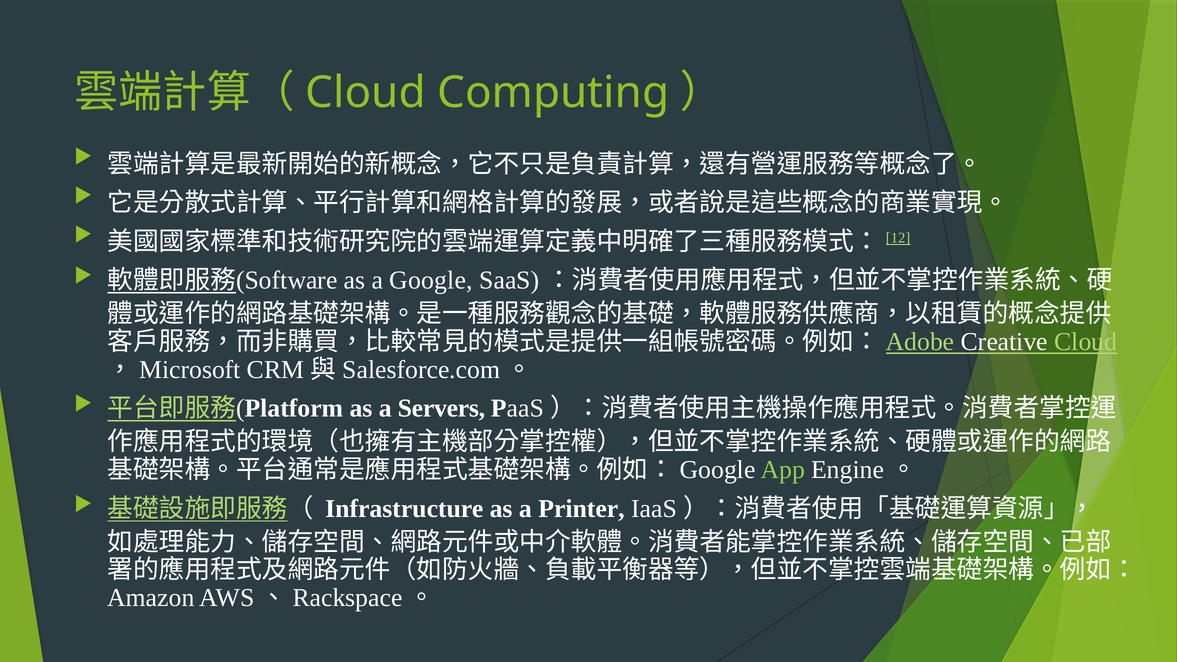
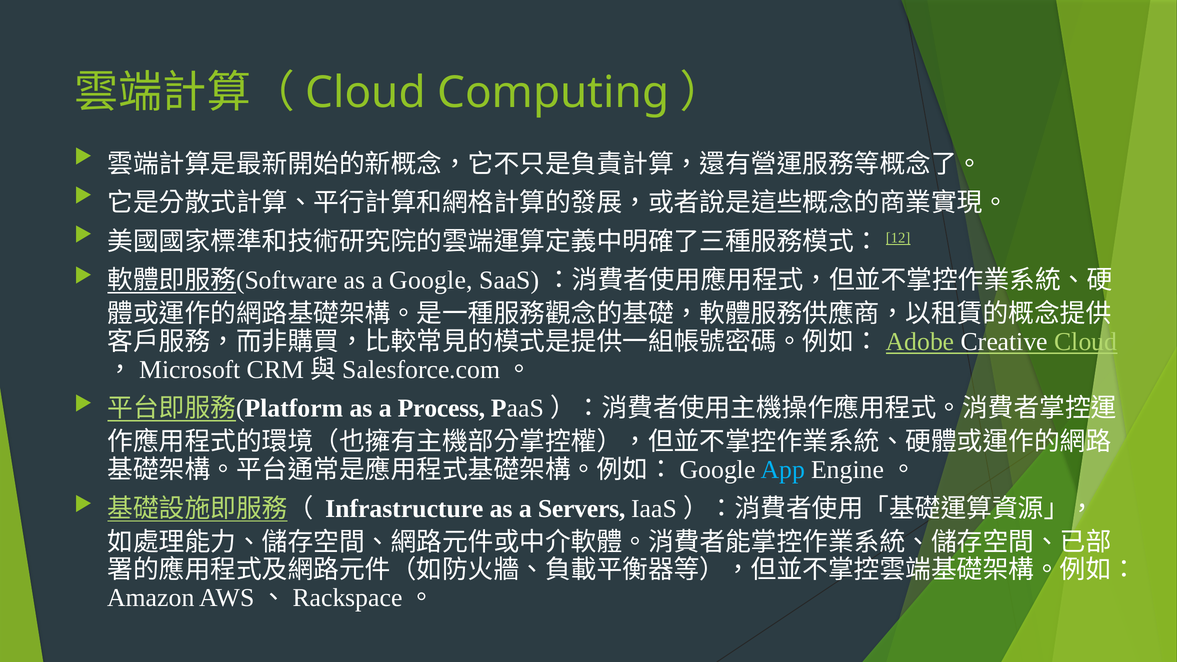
Servers: Servers -> Process (441, 408)
App colour: light green -> light blue (783, 470)
Printer: Printer -> Servers (582, 509)
